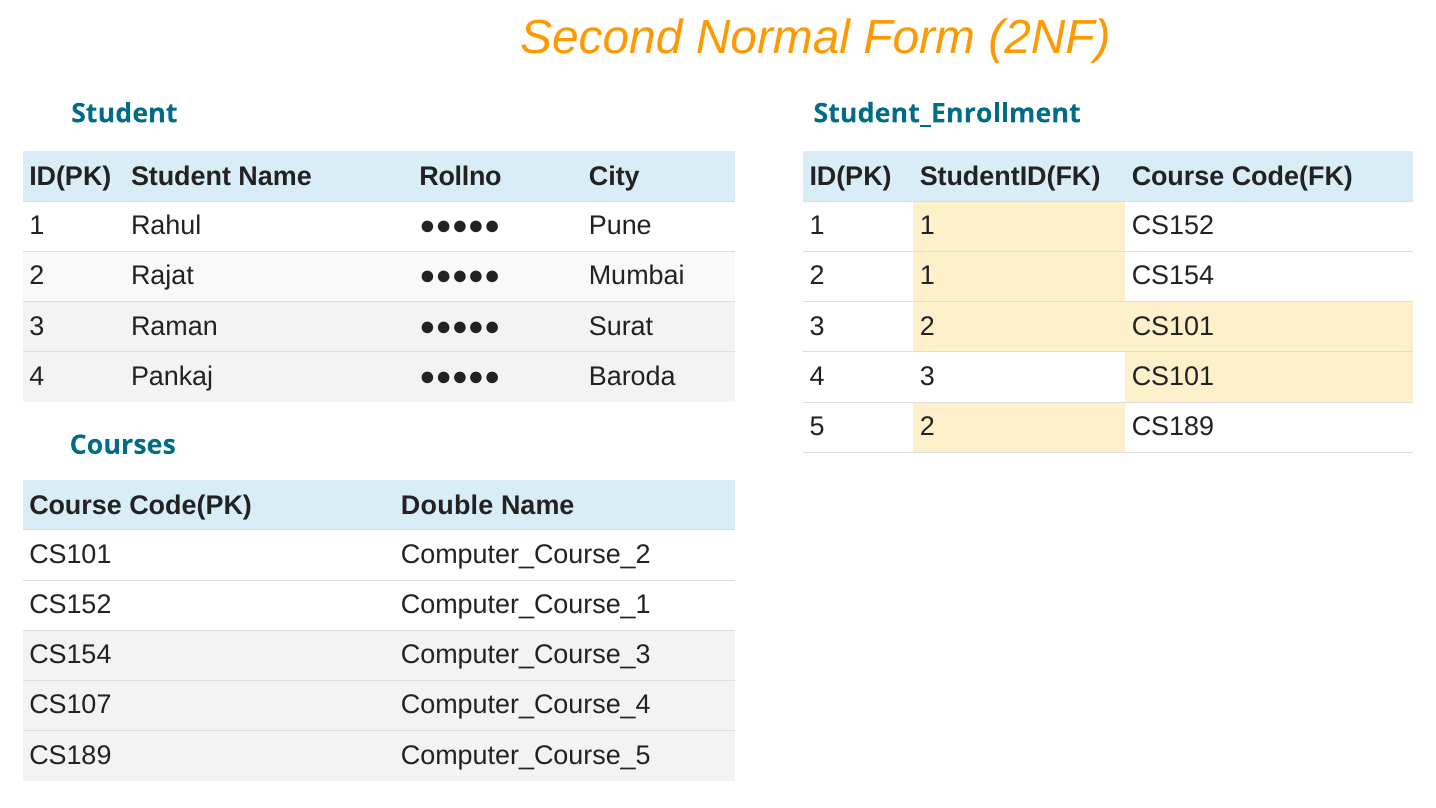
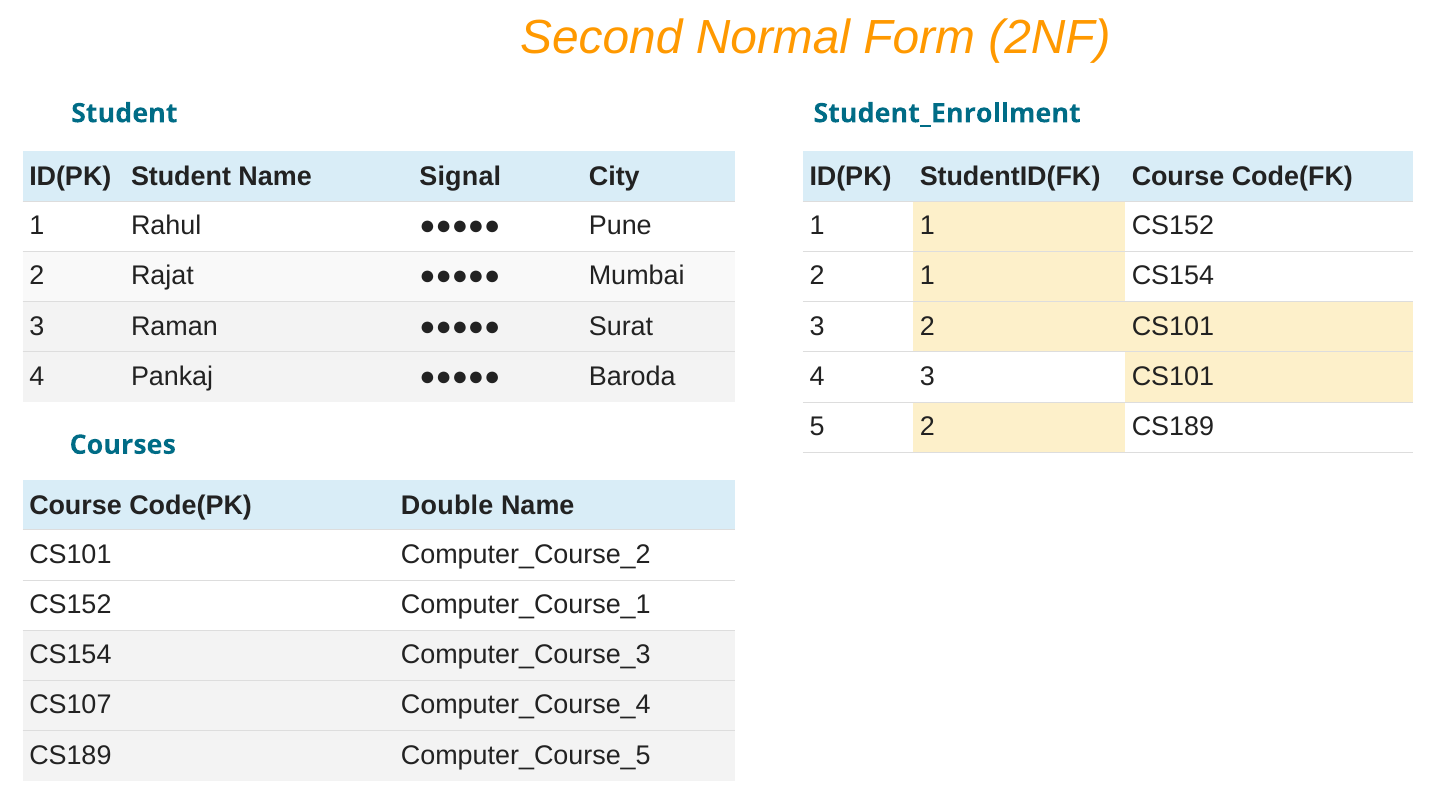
Rollno: Rollno -> Signal (460, 176)
